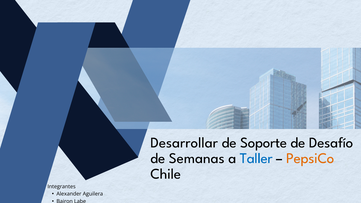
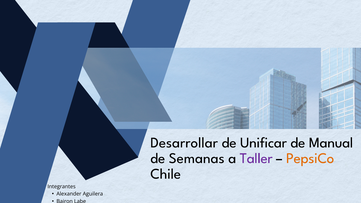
Soporte: Soporte -> Unificar (263, 143)
Desafío: Desafío -> Manual (331, 143)
Taller colour: blue -> purple (256, 158)
